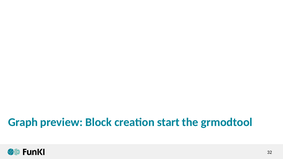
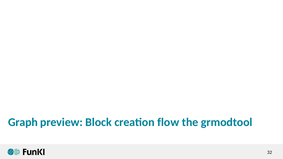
start: start -> flow (168, 122)
